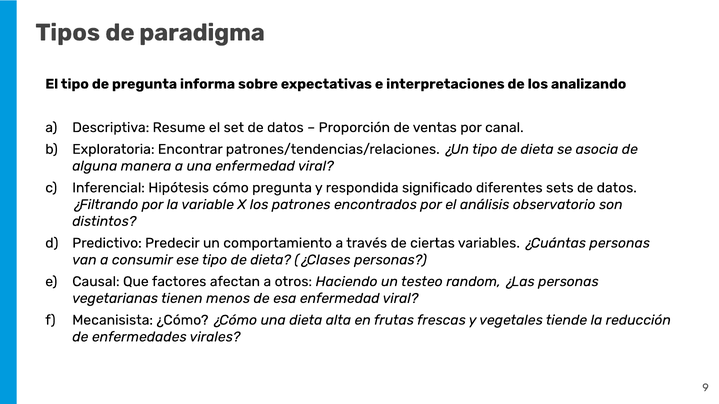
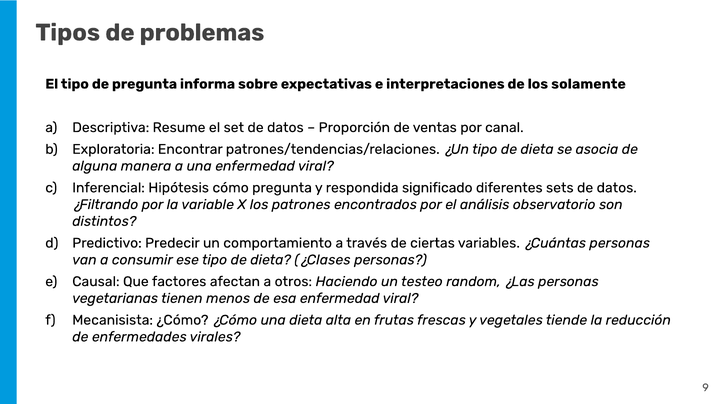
paradigma: paradigma -> problemas (202, 33)
analizando: analizando -> solamente (589, 84)
